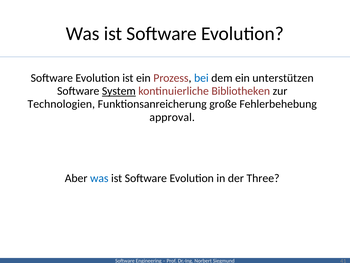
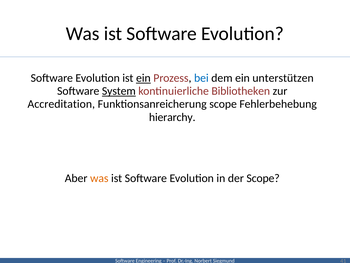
ein underline: none -> present (143, 78)
Technologien: Technologien -> Accreditation (61, 104)
Funktionsanreicherung große: große -> scope (223, 104)
approval: approval -> hierarchy (172, 117)
was colour: blue -> orange (99, 178)
der Three: Three -> Scope (263, 178)
